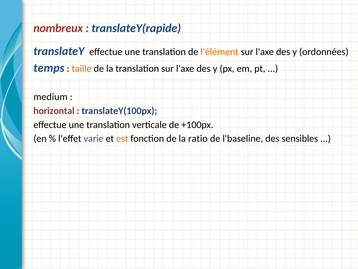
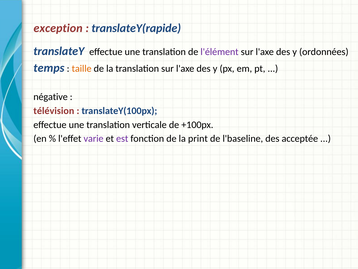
nombreux: nombreux -> exception (58, 28)
l'élément colour: orange -> purple (220, 52)
medium: medium -> négative (51, 97)
horizontal: horizontal -> télévision (54, 111)
est colour: orange -> purple (122, 138)
ratio: ratio -> print (198, 138)
sensibles: sensibles -> acceptée (300, 138)
